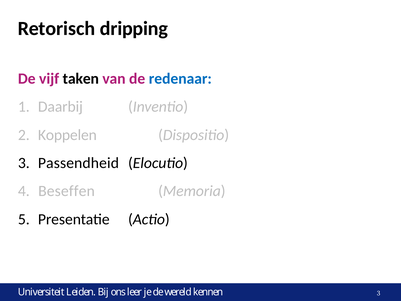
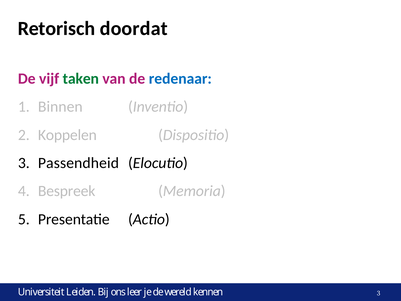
dripping: dripping -> doordat (134, 29)
taken colour: black -> green (81, 79)
Daarbij: Daarbij -> Binnen (60, 107)
Beseffen: Beseffen -> Bespreek (67, 191)
